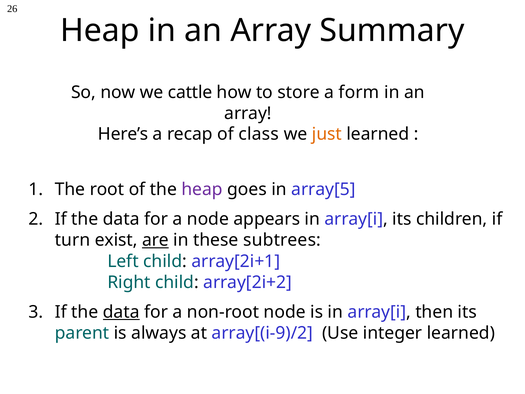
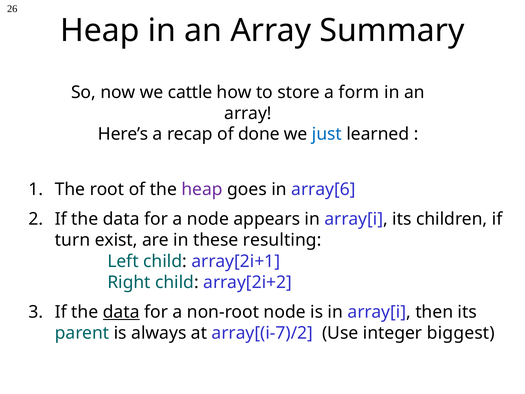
class: class -> done (259, 134)
just colour: orange -> blue (327, 134)
array[5: array[5 -> array[6 (323, 189)
are underline: present -> none (155, 240)
subtrees: subtrees -> resulting (282, 240)
array[(i-9)/2: array[(i-9)/2 -> array[(i-7)/2 (262, 333)
integer learned: learned -> biggest (461, 333)
